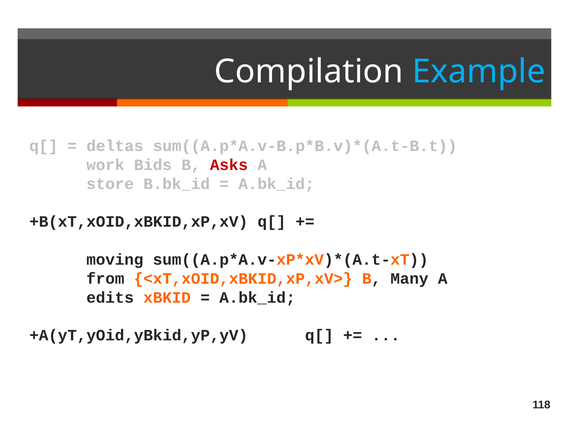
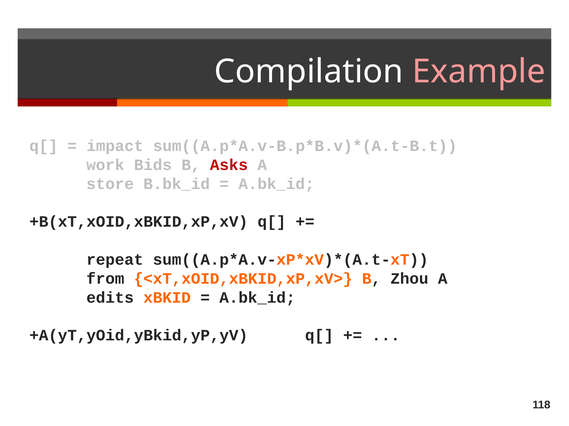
Example colour: light blue -> pink (479, 72)
deltas: deltas -> impact (115, 146)
moving: moving -> repeat (115, 260)
Many: Many -> Zhou (409, 279)
